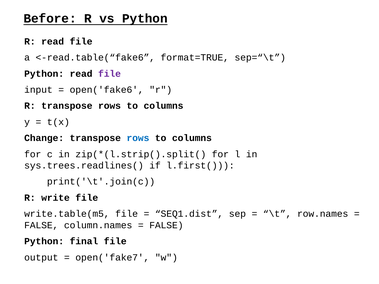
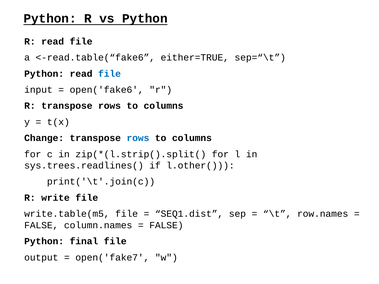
Before: Before -> Python (50, 18)
format=TRUE: format=TRUE -> either=TRUE (195, 58)
file colour: purple -> blue (110, 74)
l.first(: l.first( -> l.other( (200, 166)
